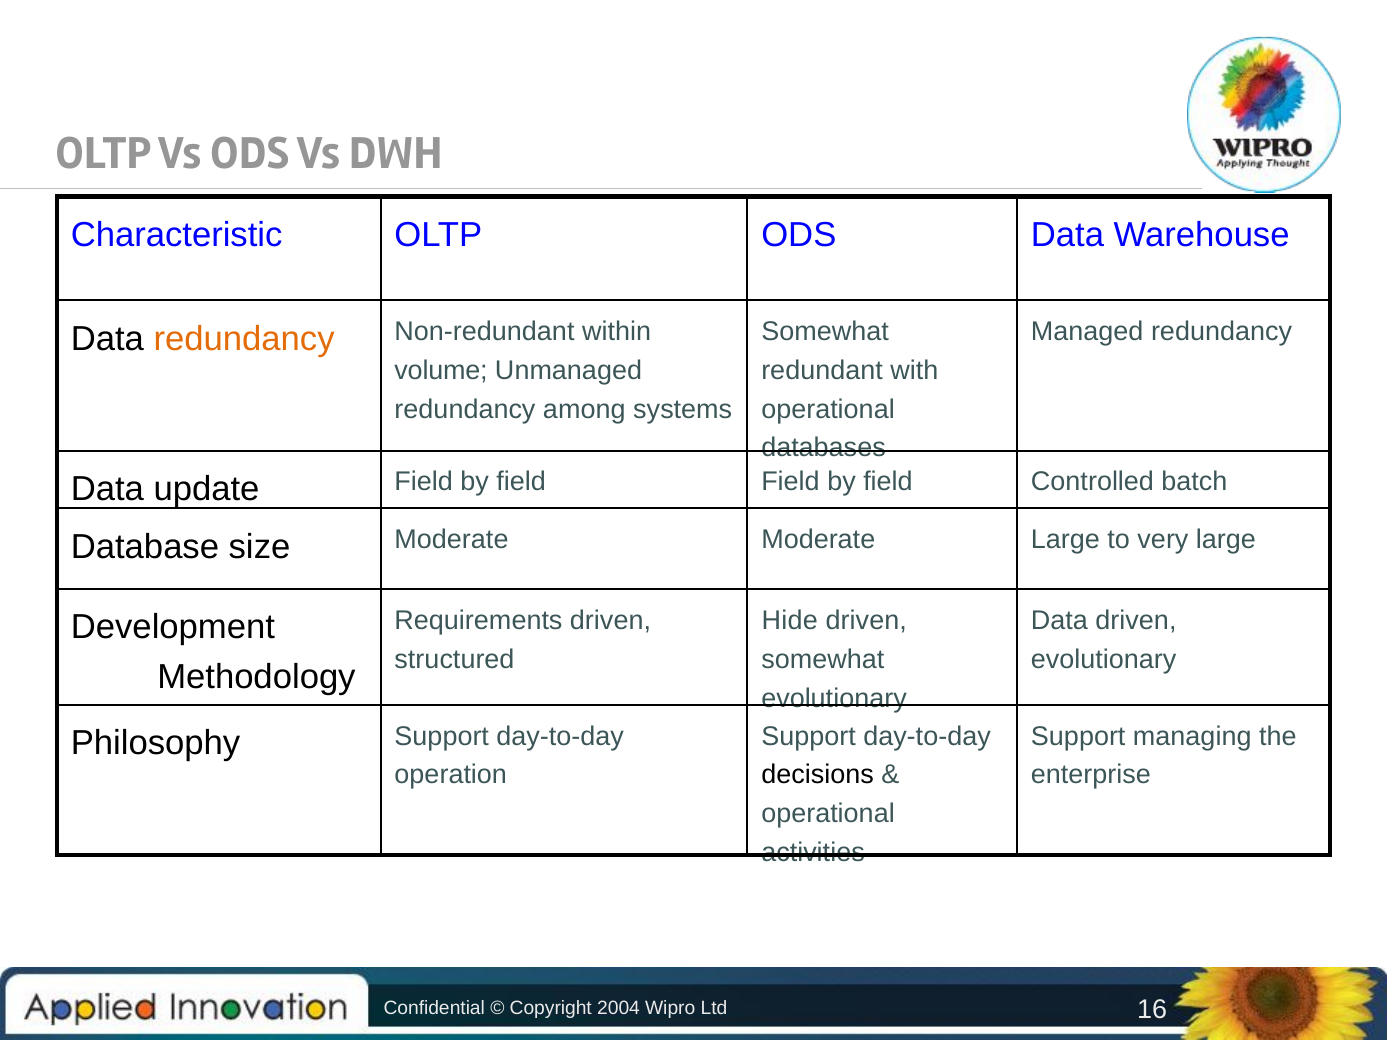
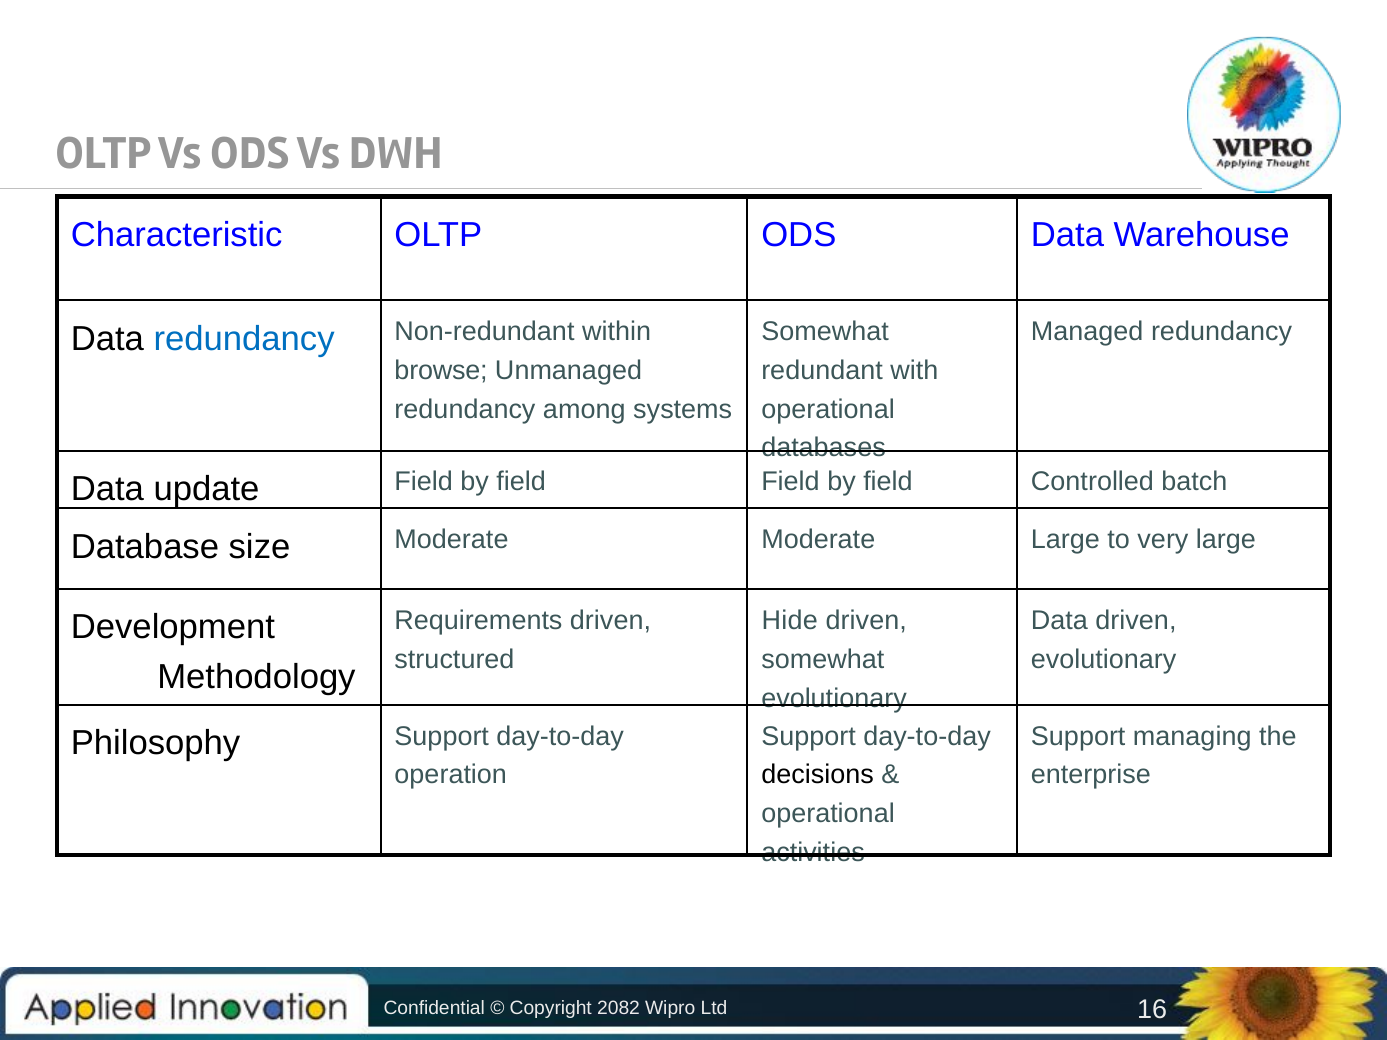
redundancy colour: orange -> blue (244, 339)
volume: volume -> browse (441, 371)
2004: 2004 -> 2082 (619, 1008)
